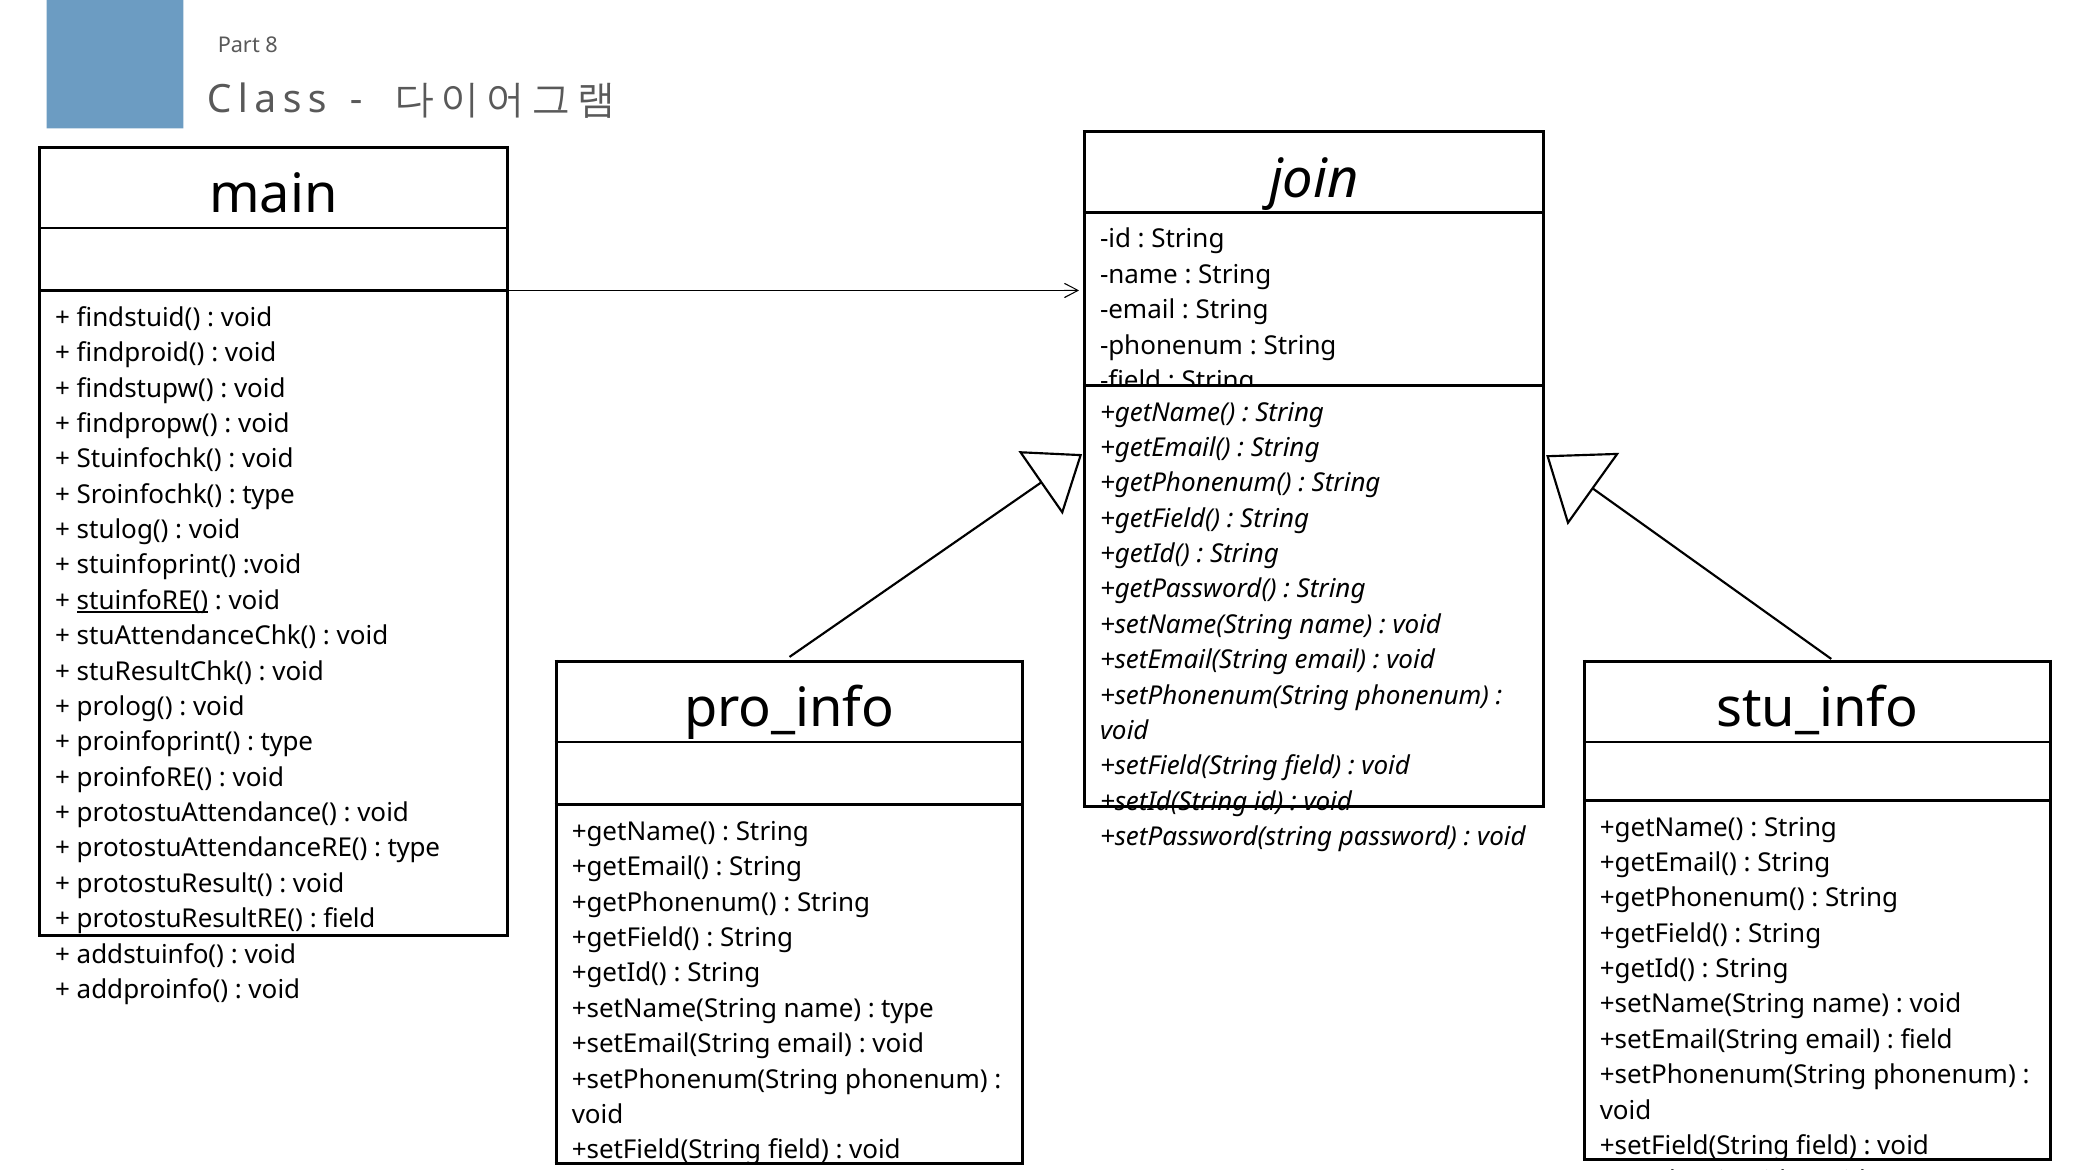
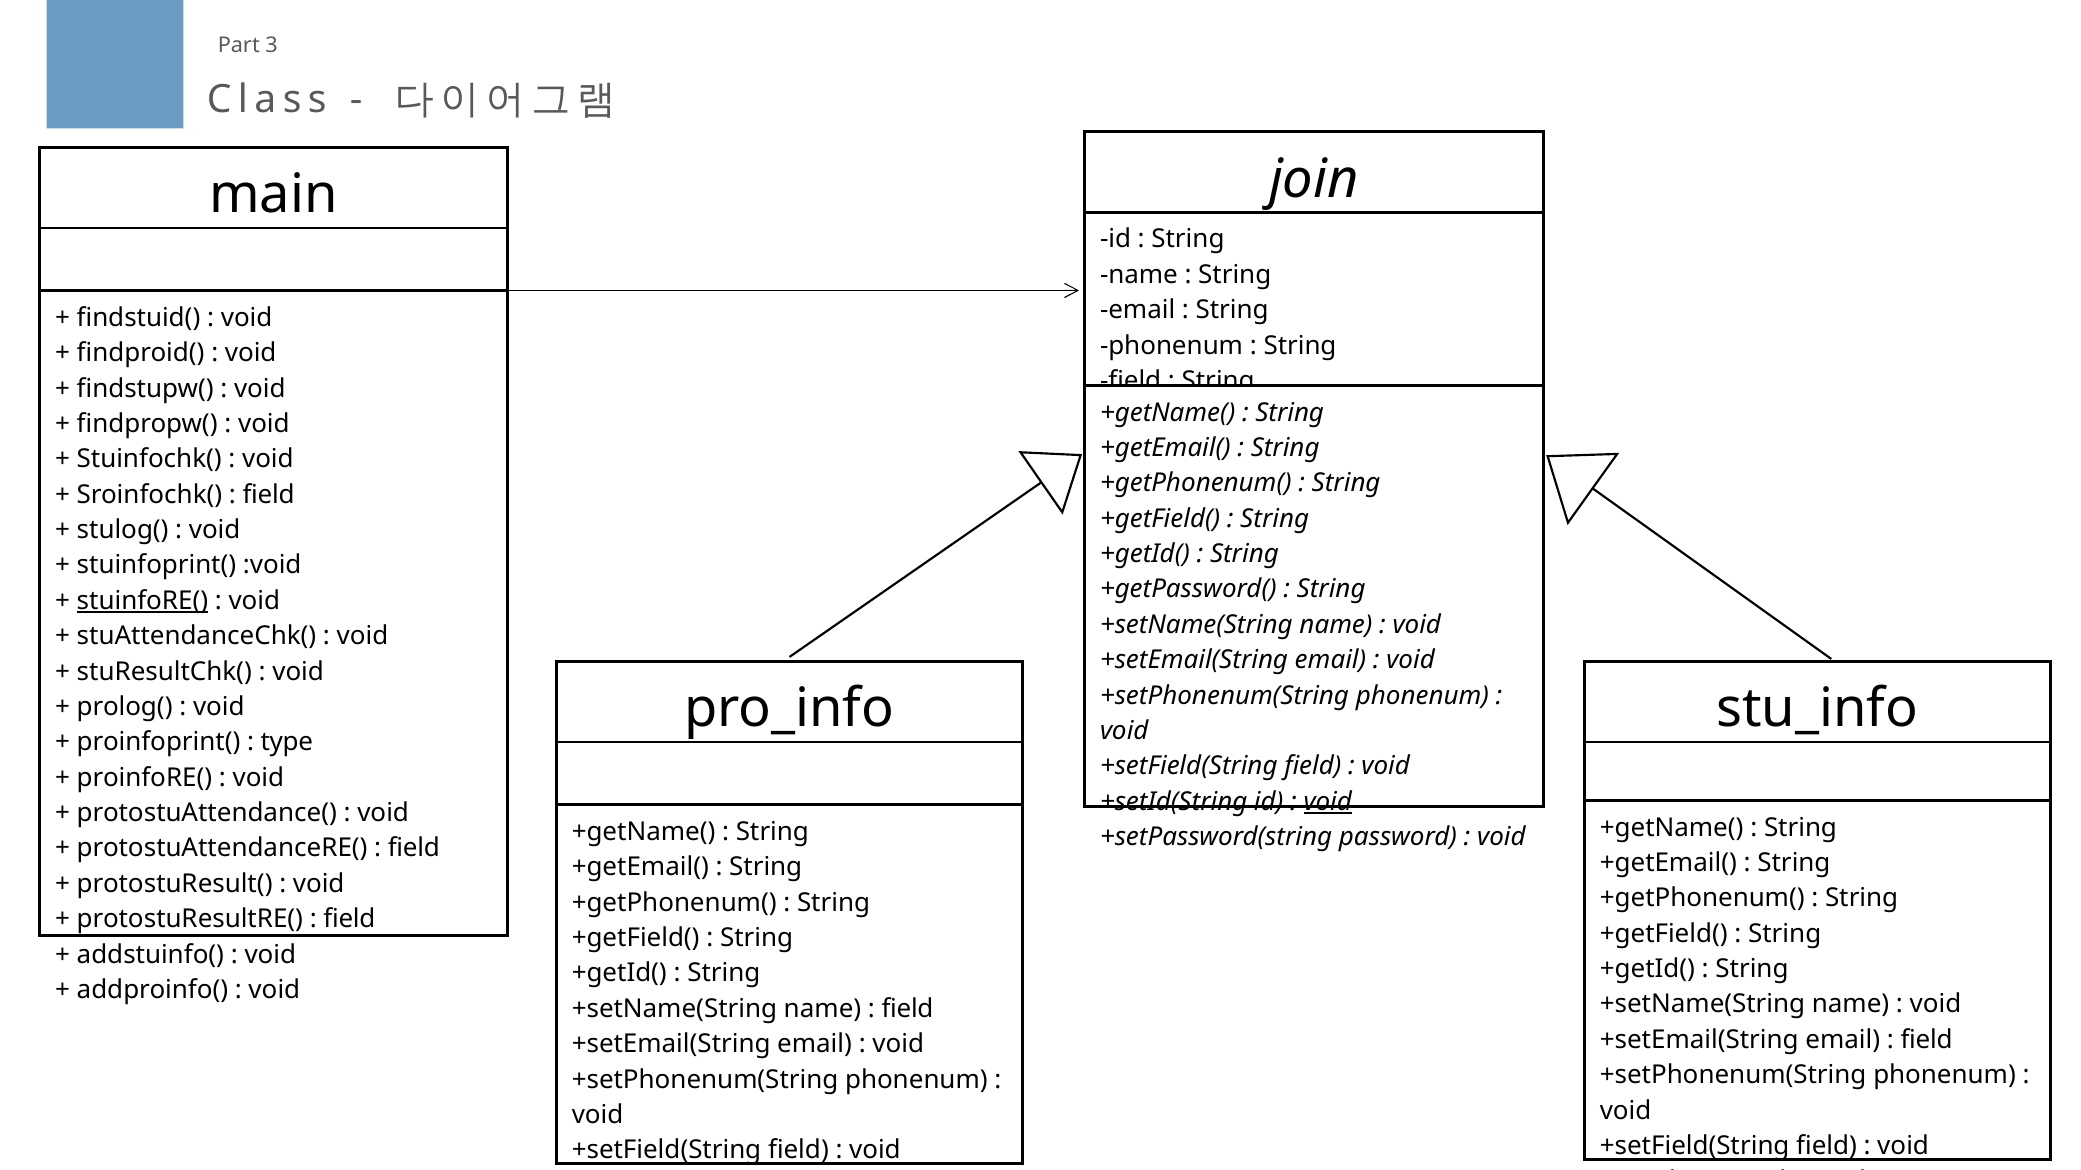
8: 8 -> 3 (271, 46)
type: type -> field (269, 495)
void underline: none -> present (1328, 802)
type: type -> field (414, 849)
type: type -> field (907, 1009)
